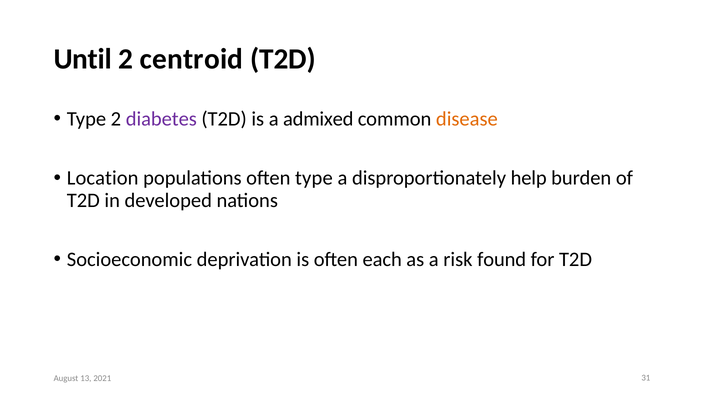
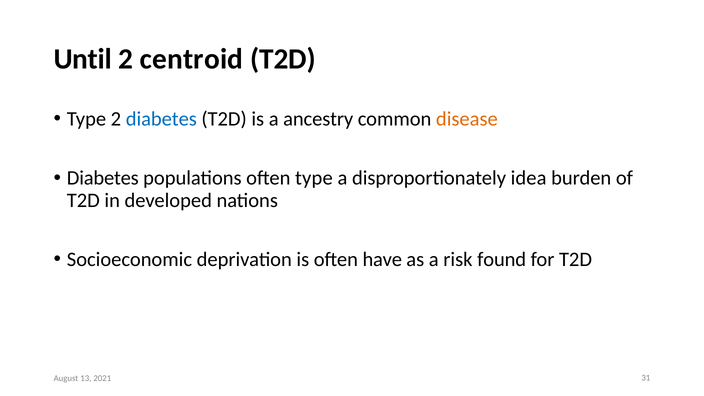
diabetes colour: purple -> blue (161, 119)
admixed: admixed -> ancestry (318, 119)
Location: Location -> Diabetes (103, 178)
help: help -> idea (529, 178)
each: each -> have (382, 259)
